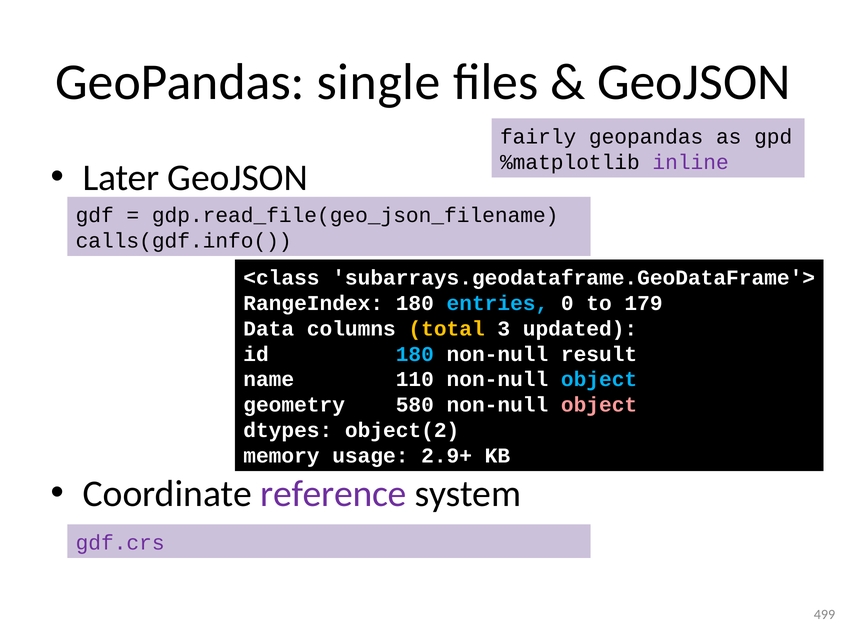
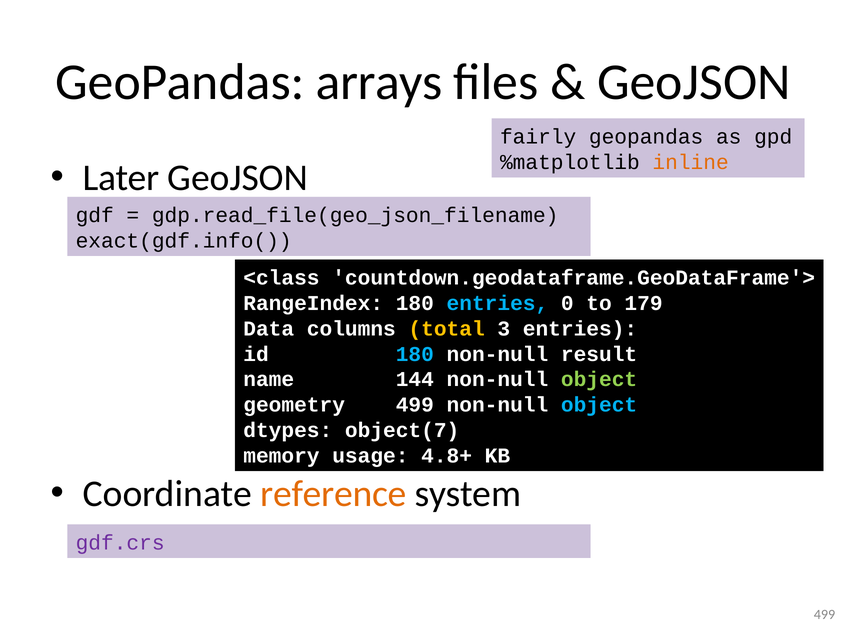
single: single -> arrays (379, 82)
inline colour: purple -> orange (691, 162)
calls(gdf.info(: calls(gdf.info( -> exact(gdf.info( (184, 241)
subarrays.geodataframe.GeoDataFrame'>: subarrays.geodataframe.GeoDataFrame'> -> countdown.geodataframe.GeoDataFrame'> (574, 278)
3 updated: updated -> entries (580, 329)
110: 110 -> 144 (415, 380)
object colour: light blue -> light green (599, 380)
geometry 580: 580 -> 499 (415, 405)
object colour: pink -> light blue (599, 405)
object(2: object(2 -> object(7 (402, 430)
2.9+: 2.9+ -> 4.8+ (447, 456)
reference colour: purple -> orange (334, 494)
